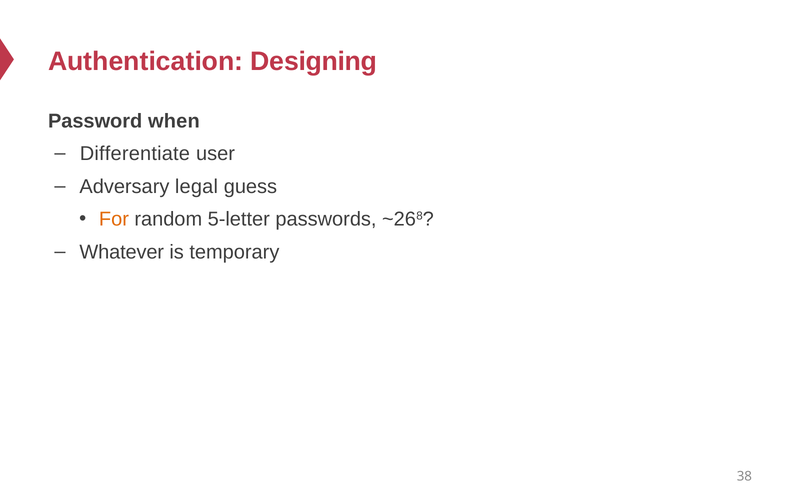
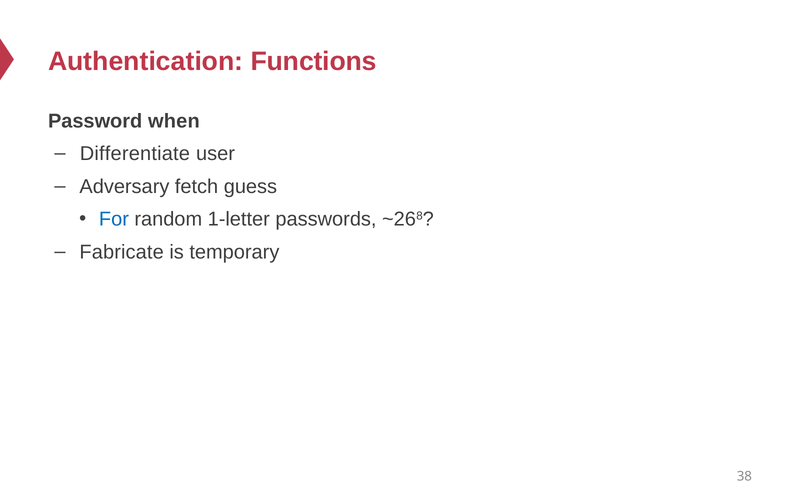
Designing: Designing -> Functions (314, 61)
legal: legal -> fetch (197, 187)
For colour: orange -> blue (114, 219)
5-letter: 5-letter -> 1-letter (239, 219)
Whatever: Whatever -> Fabricate (122, 252)
